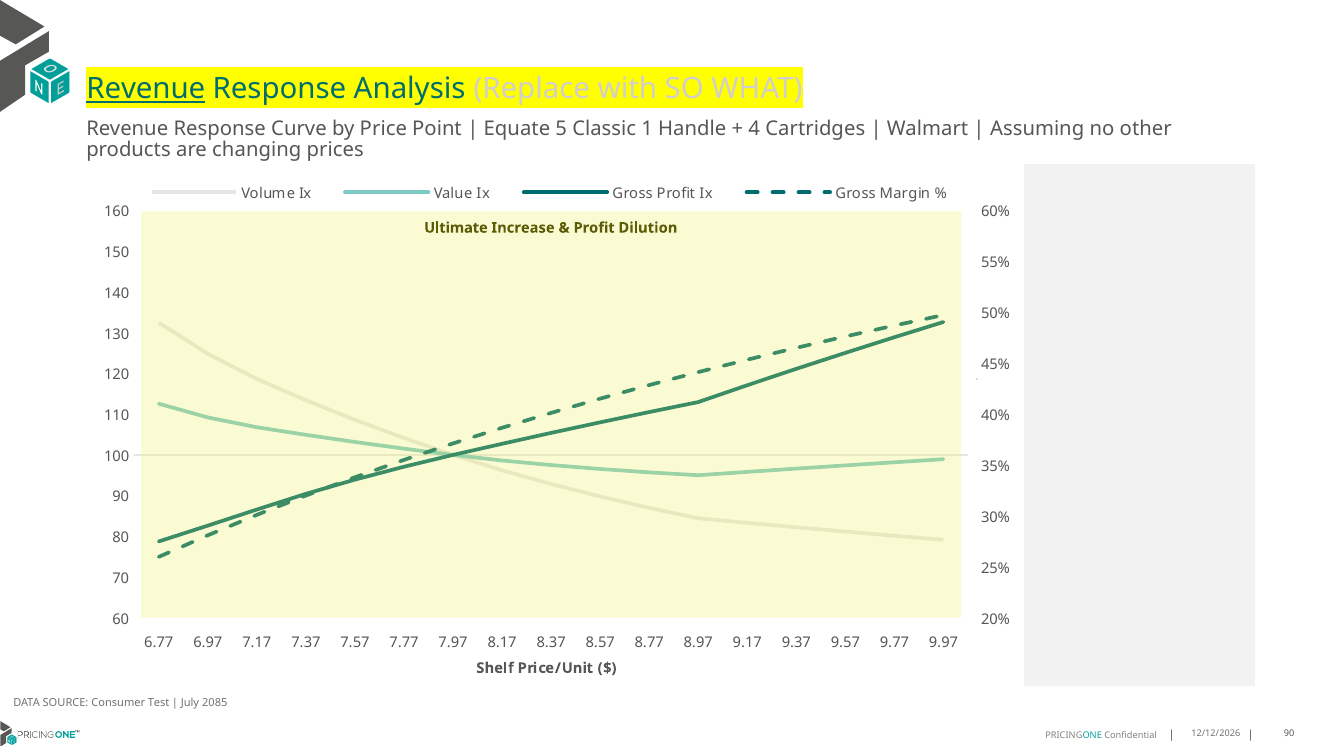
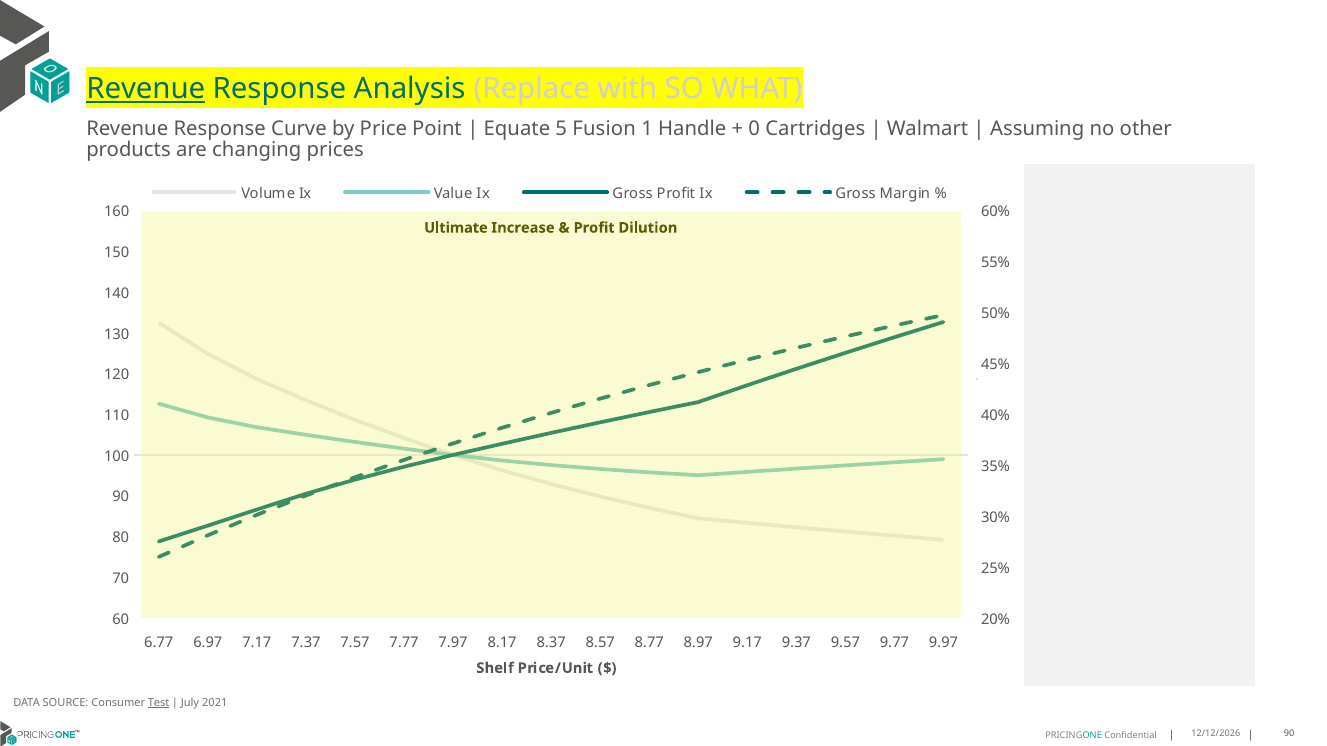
Classic: Classic -> Fusion (604, 128)
4: 4 -> 0 (754, 128)
Test underline: none -> present (159, 703)
2085: 2085 -> 2021 (215, 703)
